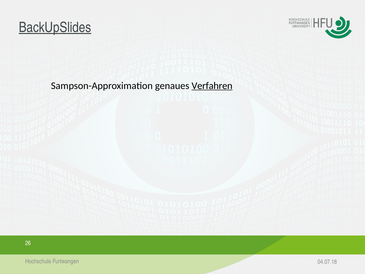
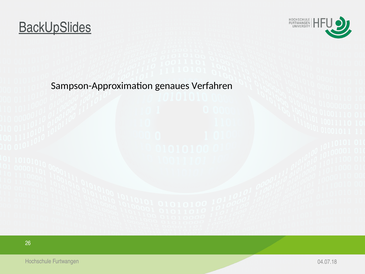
Verfahren underline: present -> none (212, 86)
